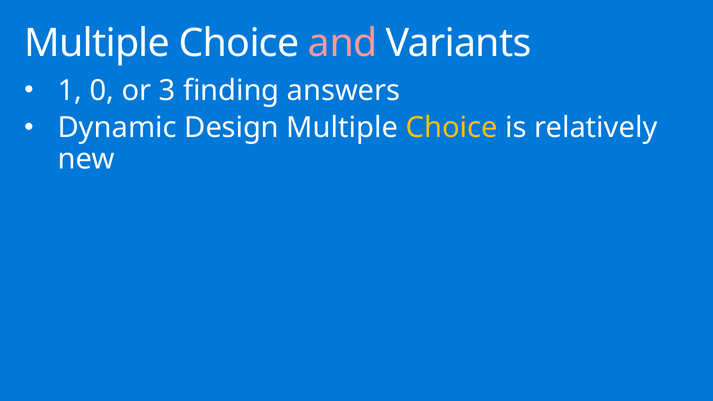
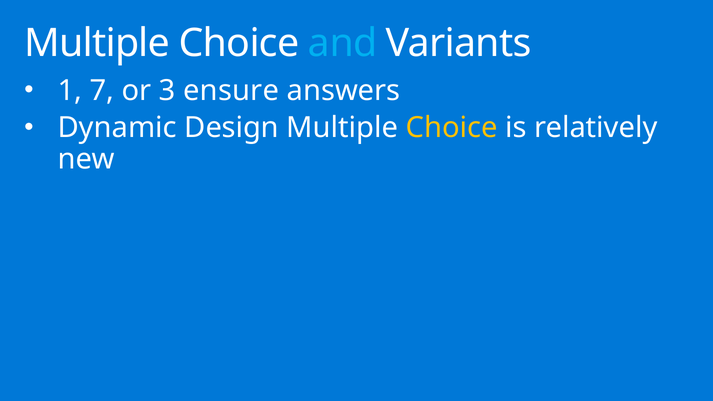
and colour: pink -> light blue (343, 43)
0: 0 -> 7 (102, 90)
finding: finding -> ensure (231, 90)
